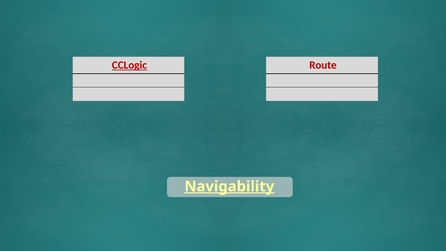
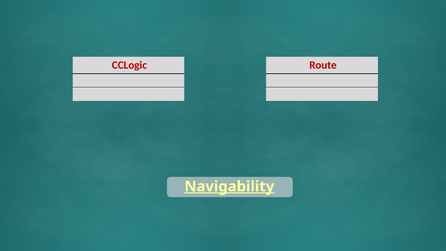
CCLogic underline: present -> none (129, 65)
